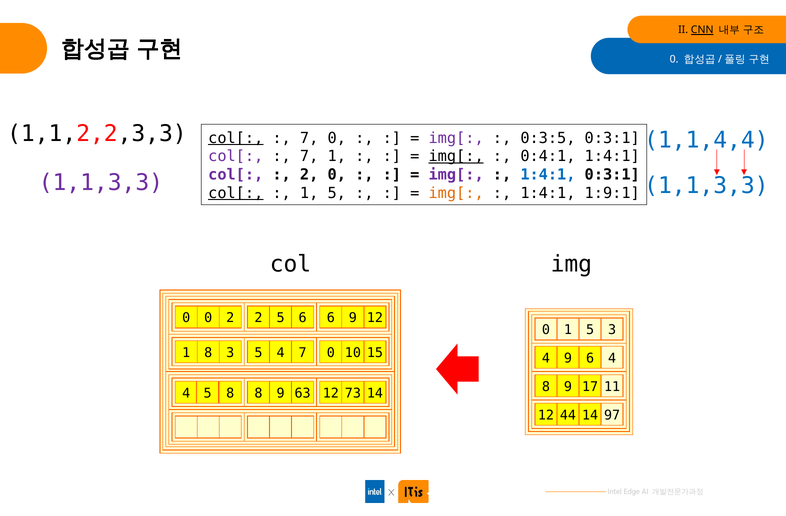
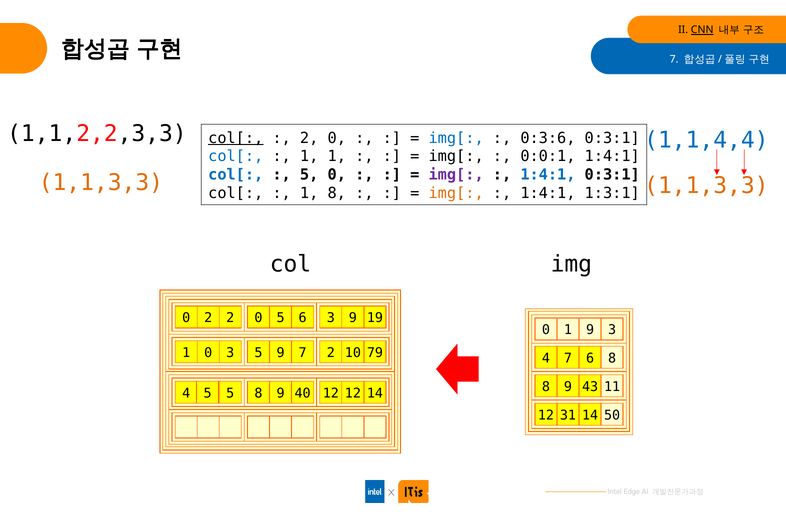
0: 0 -> 7 (674, 59)
7: 7 -> 2 (309, 138)
img[ colour: purple -> blue (456, 138)
0:3:5: 0:3:5 -> 0:3:6 (548, 138)
col[ colour: purple -> blue (236, 157)
7: 7 -> 1 (309, 157)
img[ underline: present -> none (456, 157)
0:4:1: 0:4:1 -> 0:0:1 (548, 157)
col[ colour: purple -> blue (236, 175)
2: 2 -> 5 (309, 175)
1,1,3,3 colour: purple -> orange (101, 183)
1,1,3,3 colour: blue -> orange (706, 186)
col[ underline: present -> none (236, 193)
5: 5 -> 8 (337, 193)
1:9:1: 1:9:1 -> 1:3:1 (612, 193)
0 0: 0 -> 2 (208, 318)
2: 2 -> 0 (259, 318)
6 6: 6 -> 3 (331, 318)
9 12: 12 -> 19 (375, 318)
0 1 5: 5 -> 9 (590, 330)
1 8: 8 -> 0 (208, 353)
5 4: 4 -> 9 (281, 353)
0: 0 -> 2 (331, 353)
15: 15 -> 79 (375, 353)
4 9: 9 -> 7 (568, 358)
6 4: 4 -> 8 (612, 358)
17: 17 -> 43 (590, 387)
5 8: 8 -> 5 (230, 393)
63: 63 -> 40 (303, 393)
12 73: 73 -> 12 (353, 393)
44: 44 -> 31 (568, 415)
97: 97 -> 50 (612, 415)
